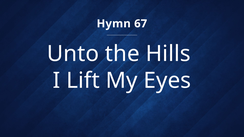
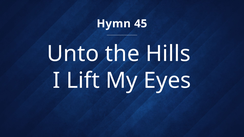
67: 67 -> 45 (141, 24)
